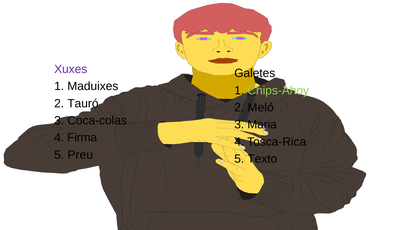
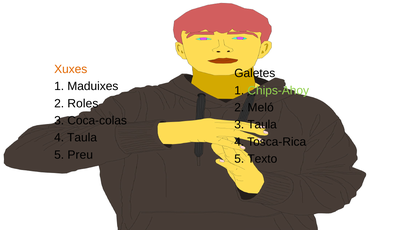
Xuxes colour: purple -> orange (71, 69)
Tauró: Tauró -> Roles (83, 103)
3 Maria: Maria -> Taula (262, 125)
4 Firma: Firma -> Taula (82, 138)
